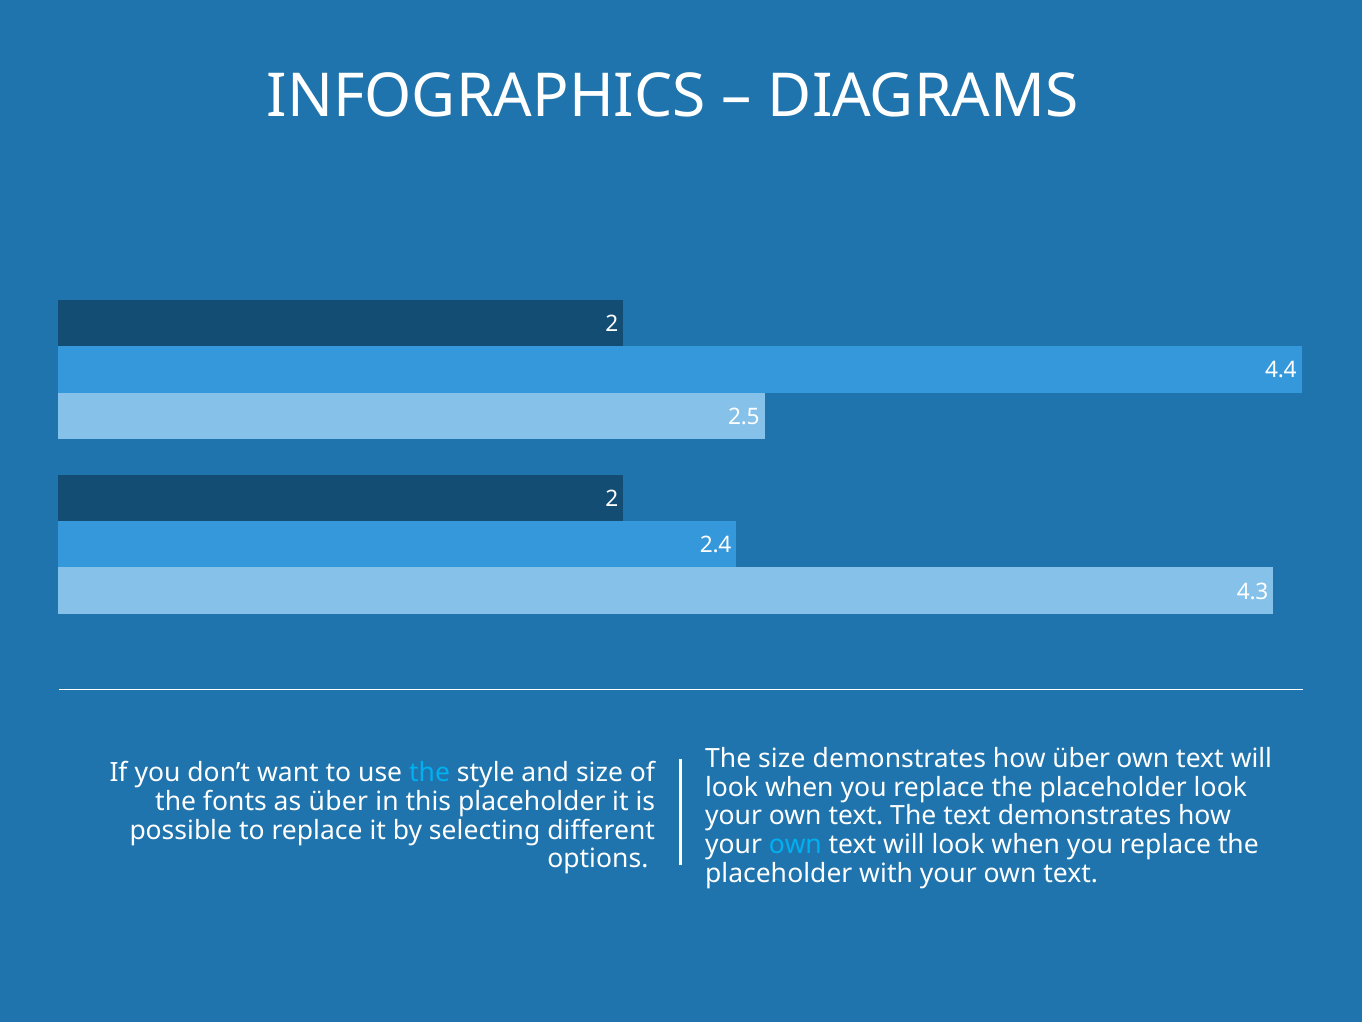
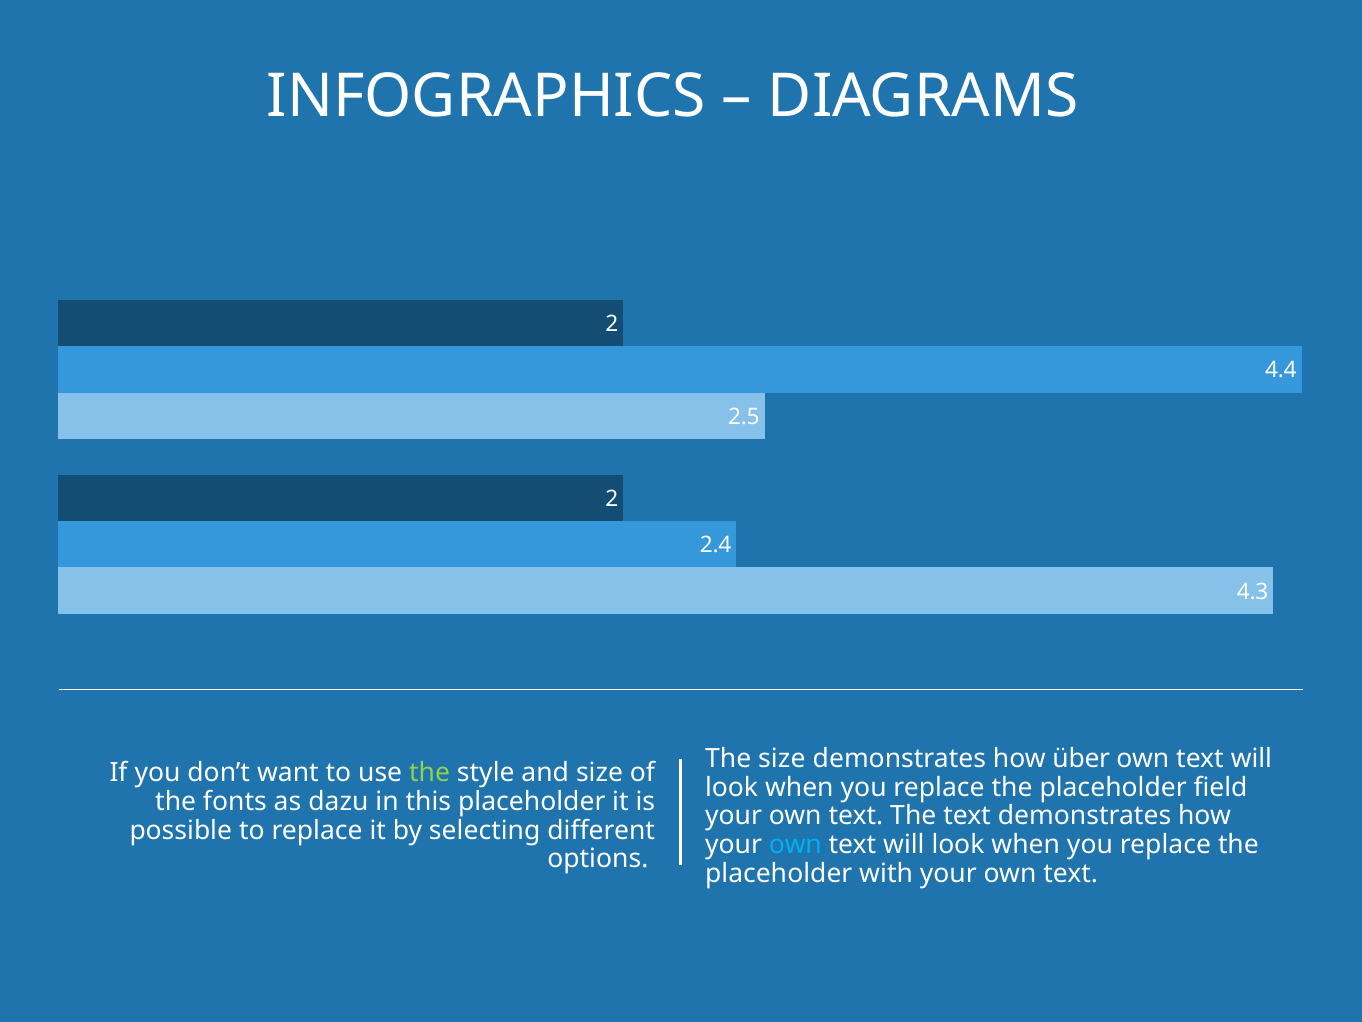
the colour: light blue -> light green (430, 773)
placeholder look: look -> field (1220, 787)
as über: über -> dazu (338, 801)
